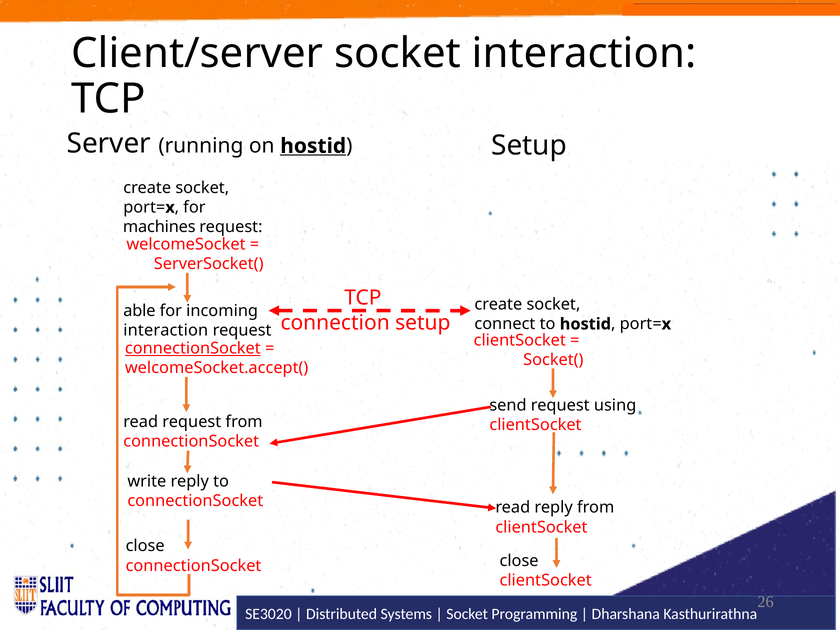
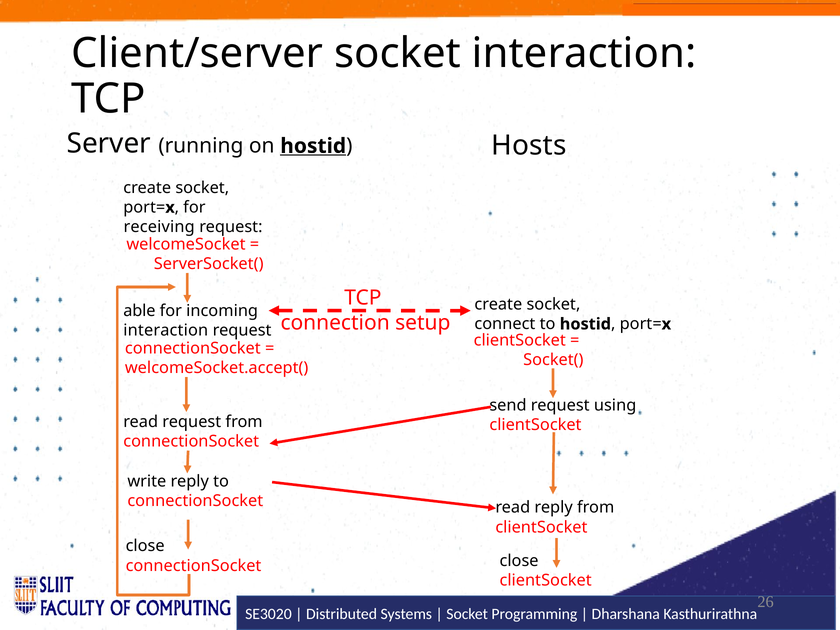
Setup: Setup -> Hosts (529, 145)
machines: machines -> receiving (159, 227)
connectionSocket underline: present -> none (193, 348)
